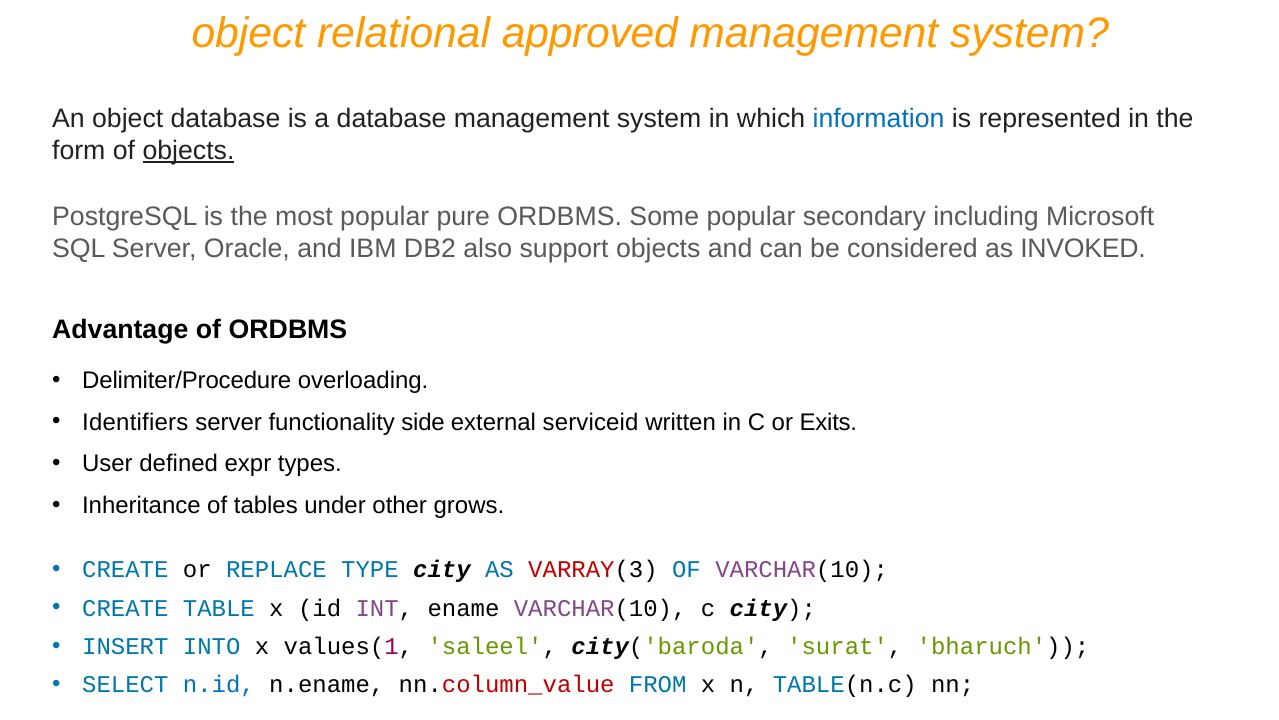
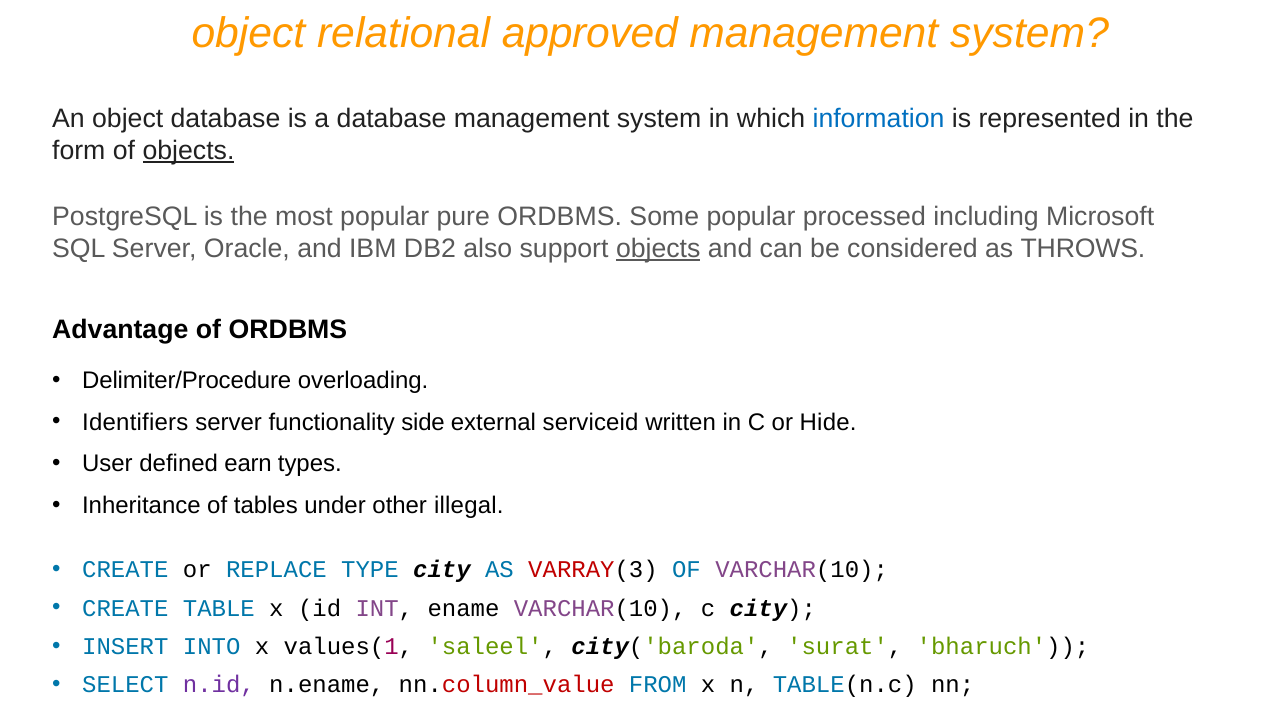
secondary: secondary -> processed (864, 216)
objects underline: none -> present (658, 248)
INVOKED: INVOKED -> THROWS (1083, 248)
Exits: Exits -> Hide (828, 422)
expr: expr -> earn (248, 464)
grows: grows -> illegal (469, 505)
n.id colour: blue -> purple (219, 684)
